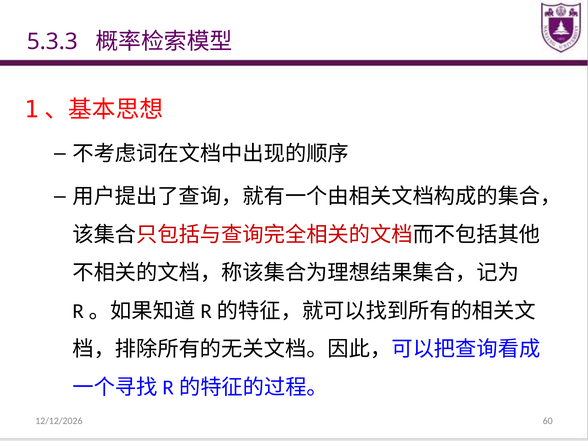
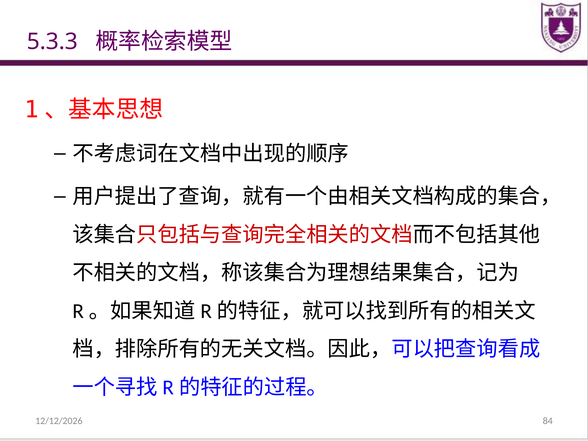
60: 60 -> 84 (548, 421)
